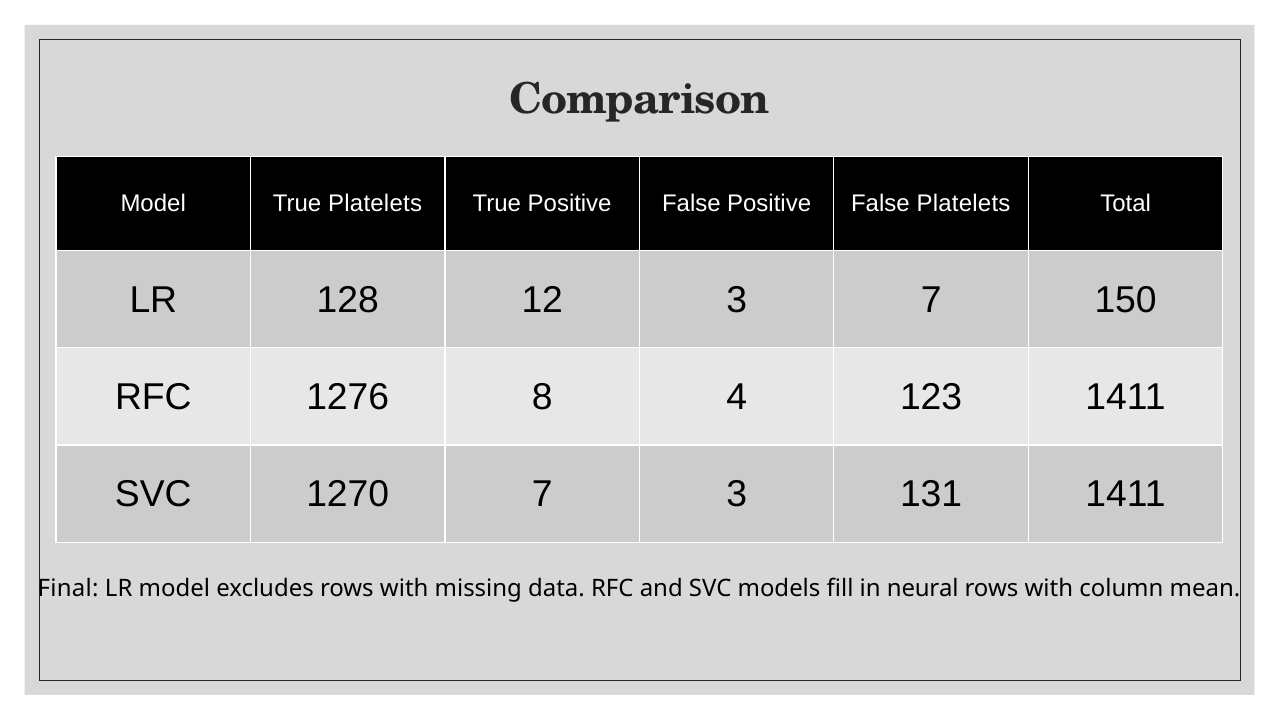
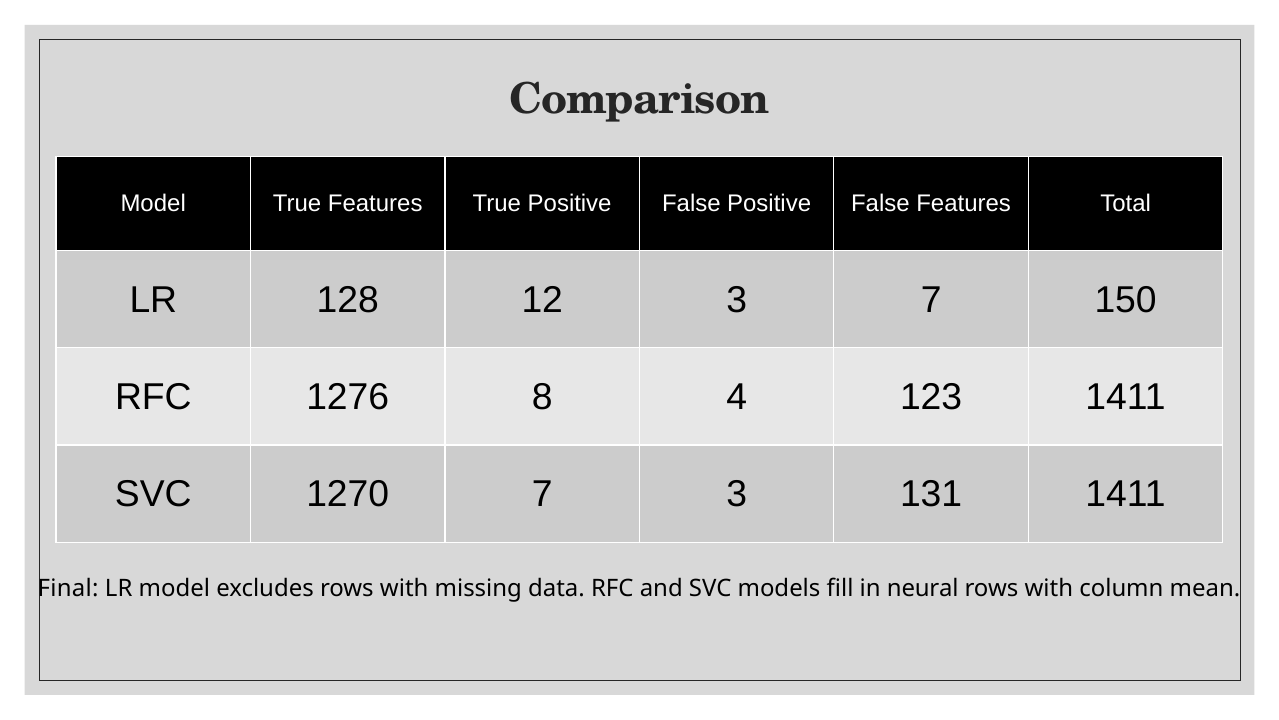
True Platelets: Platelets -> Features (375, 204)
False Platelets: Platelets -> Features (964, 204)
